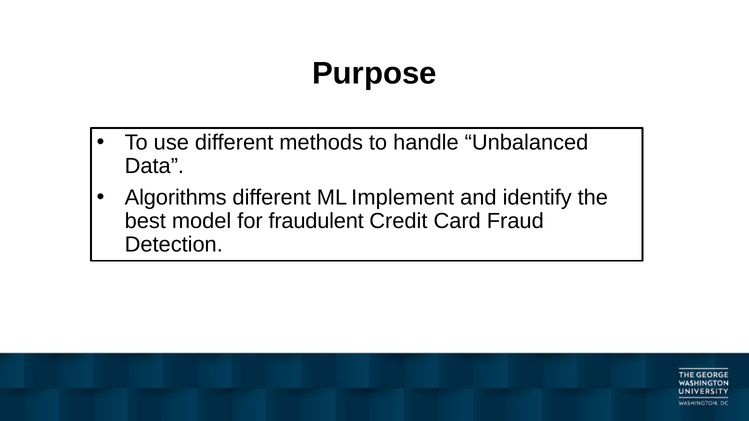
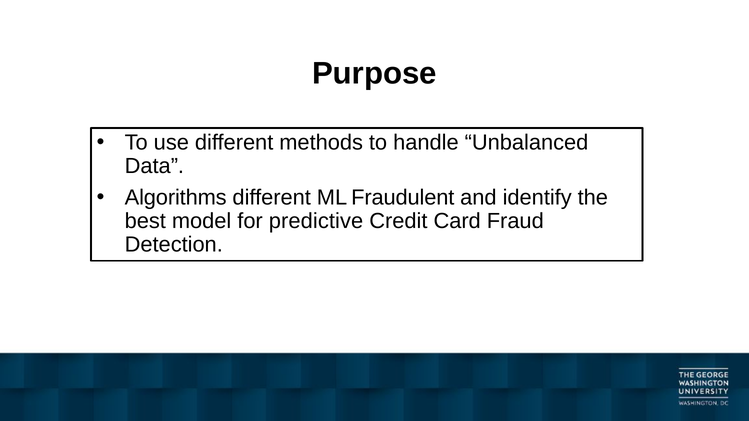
Implement: Implement -> Fraudulent (403, 198)
fraudulent: fraudulent -> predictive (316, 221)
